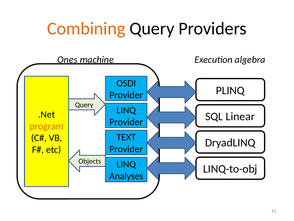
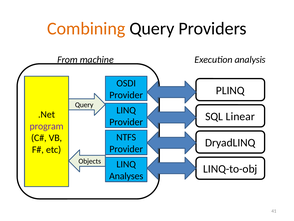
Ones: Ones -> From (67, 59)
algebra: algebra -> analysis (250, 59)
program colour: orange -> purple (47, 126)
TEXT: TEXT -> NTFS (126, 137)
